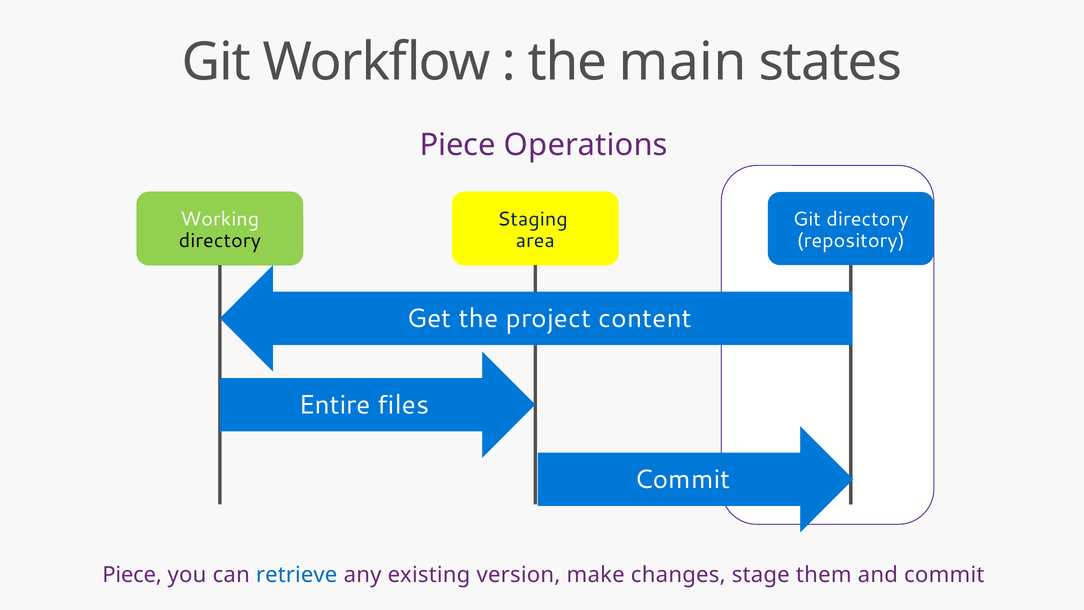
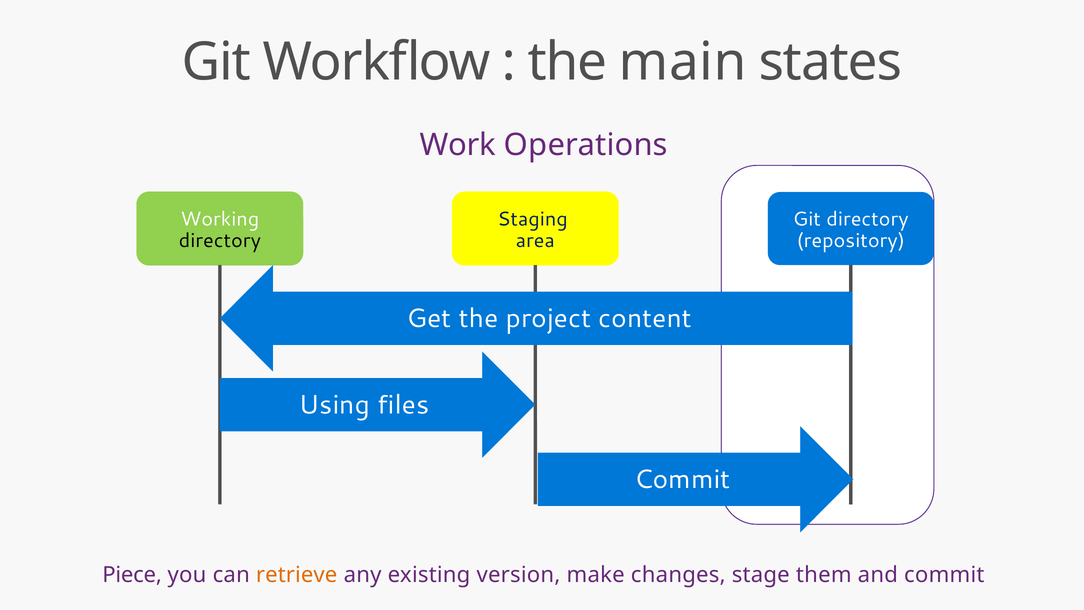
Piece: Piece -> Work (458, 145)
Entire: Entire -> Using (334, 405)
retrieve colour: blue -> orange (297, 575)
